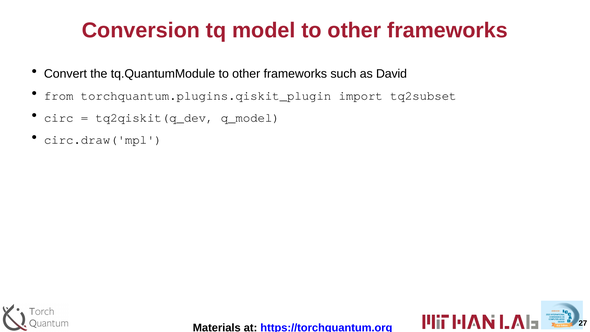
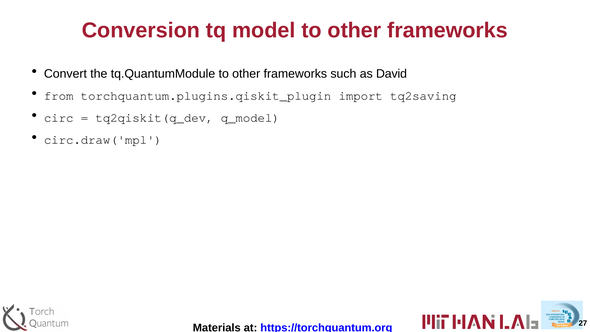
tq2subset: tq2subset -> tq2saving (423, 96)
